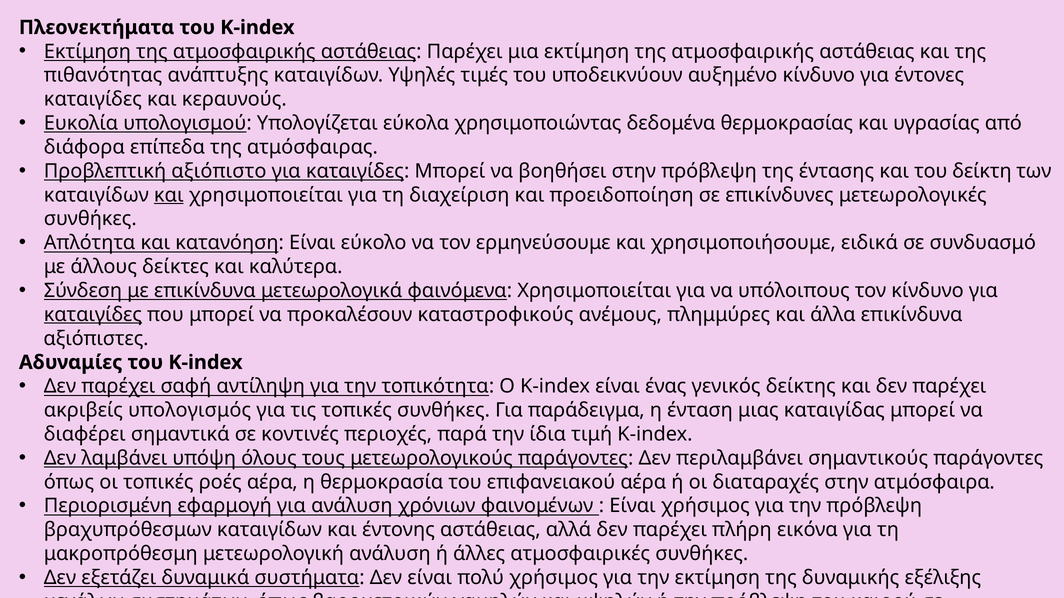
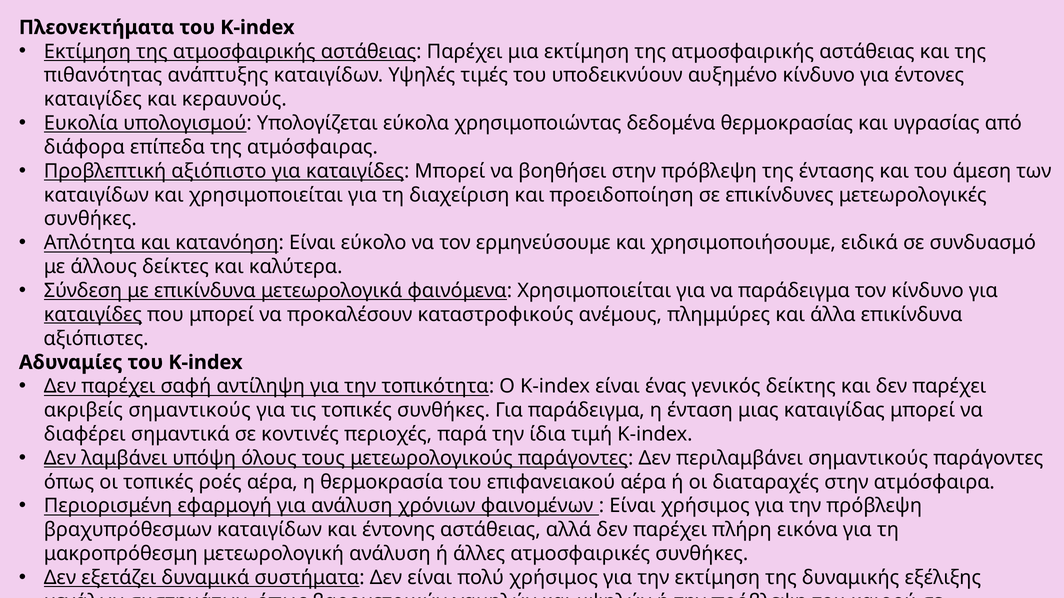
δείκτη: δείκτη -> άμεση (982, 171)
και underline: present -> none (169, 195)
να υπόλοιπους: υπόλοιπους -> παράδειγμα (794, 291)
ακριβείς υπολογισμός: υπολογισμός -> σημαντικούς (190, 411)
